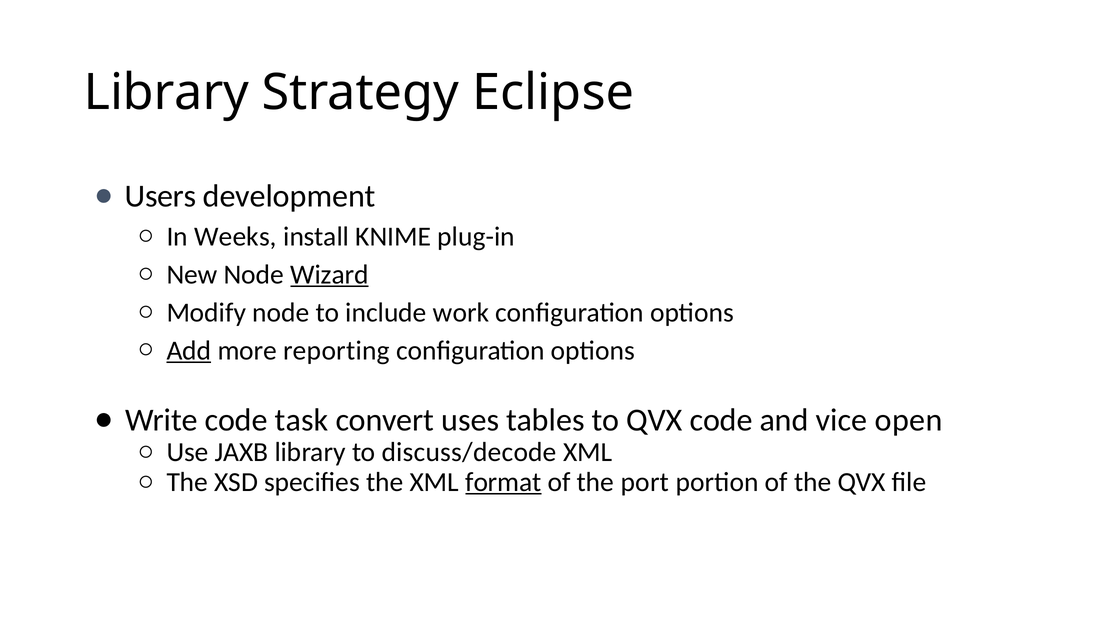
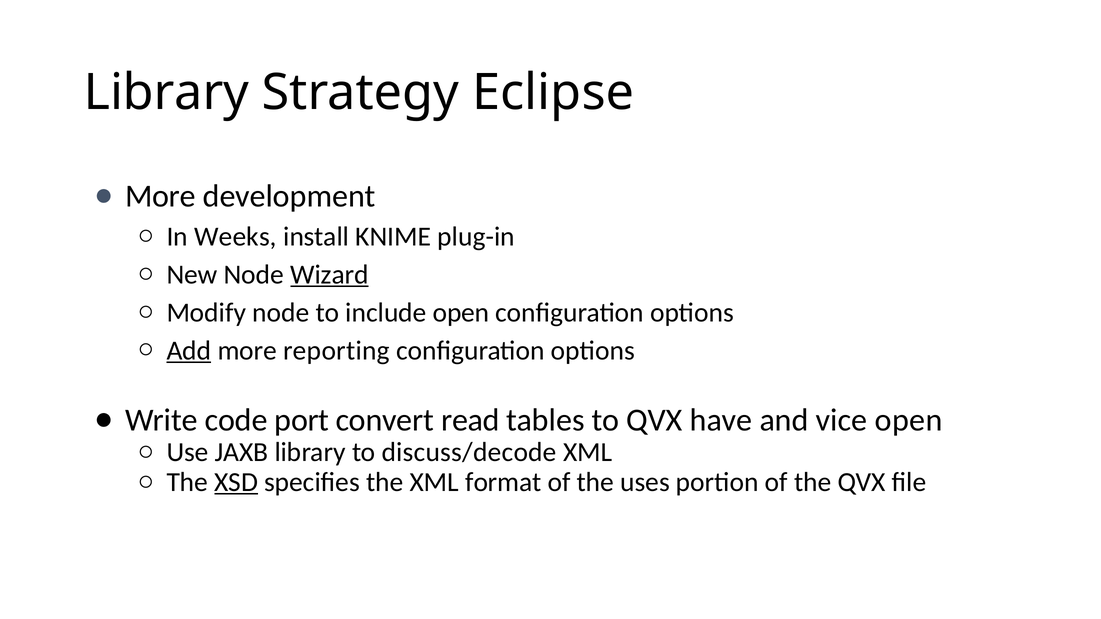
Users: Users -> More (161, 196)
include work: work -> open (461, 313)
task: task -> port (302, 420)
uses: uses -> read (470, 420)
QVX code: code -> have (721, 420)
XSD underline: none -> present (236, 482)
format underline: present -> none (503, 482)
port: port -> uses (645, 482)
